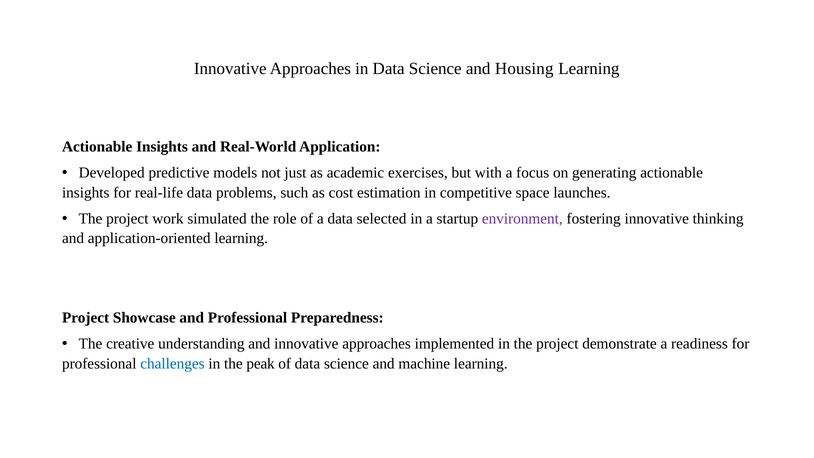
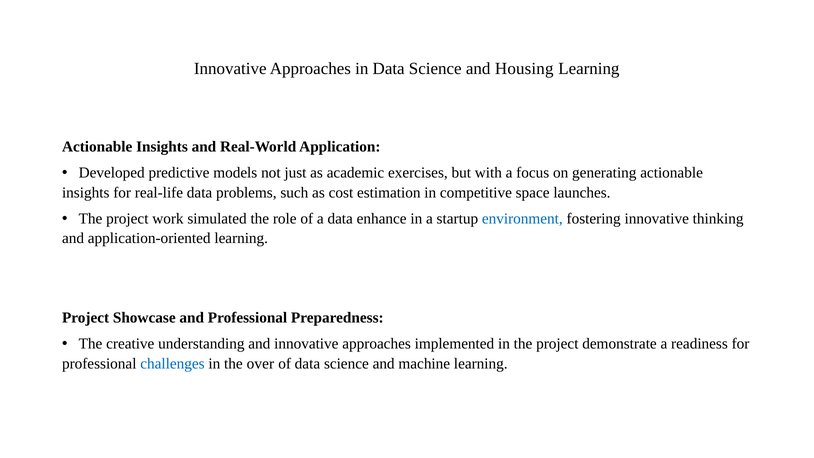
selected: selected -> enhance (382, 219)
environment colour: purple -> blue (522, 219)
peak: peak -> over (260, 363)
